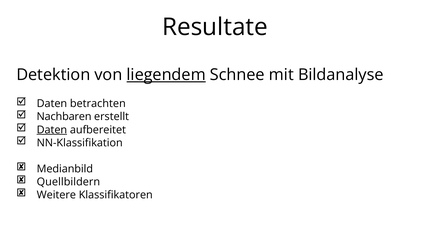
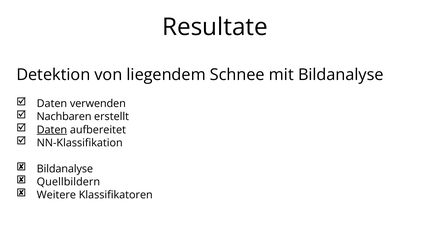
liegendem underline: present -> none (166, 75)
betrachten: betrachten -> verwenden (98, 104)
Medianbild: Medianbild -> Bildanalyse (65, 168)
